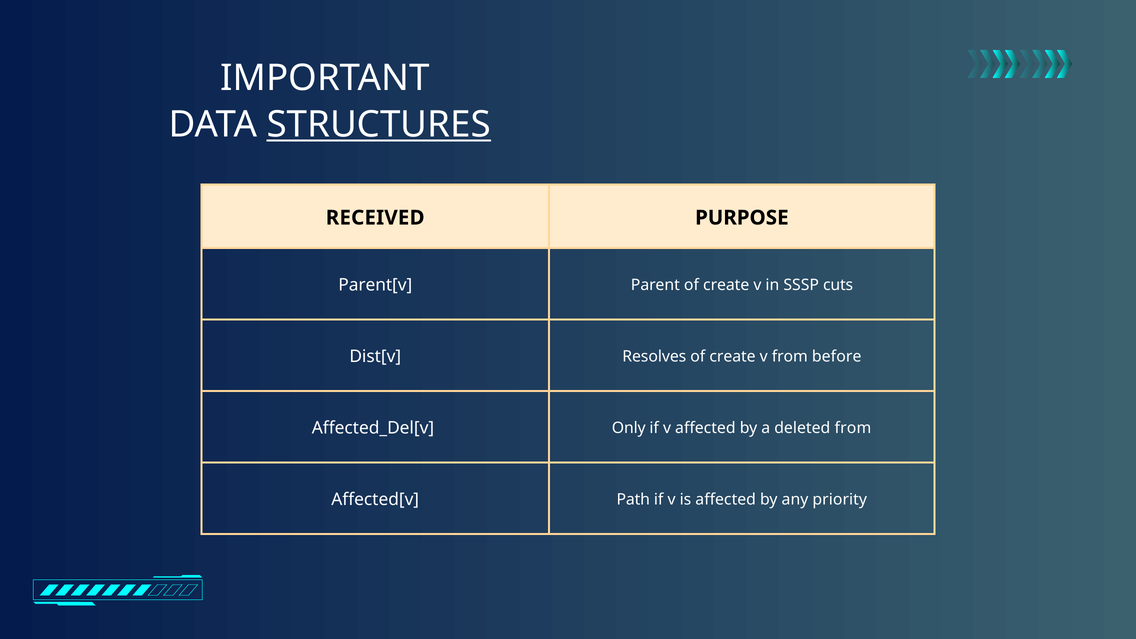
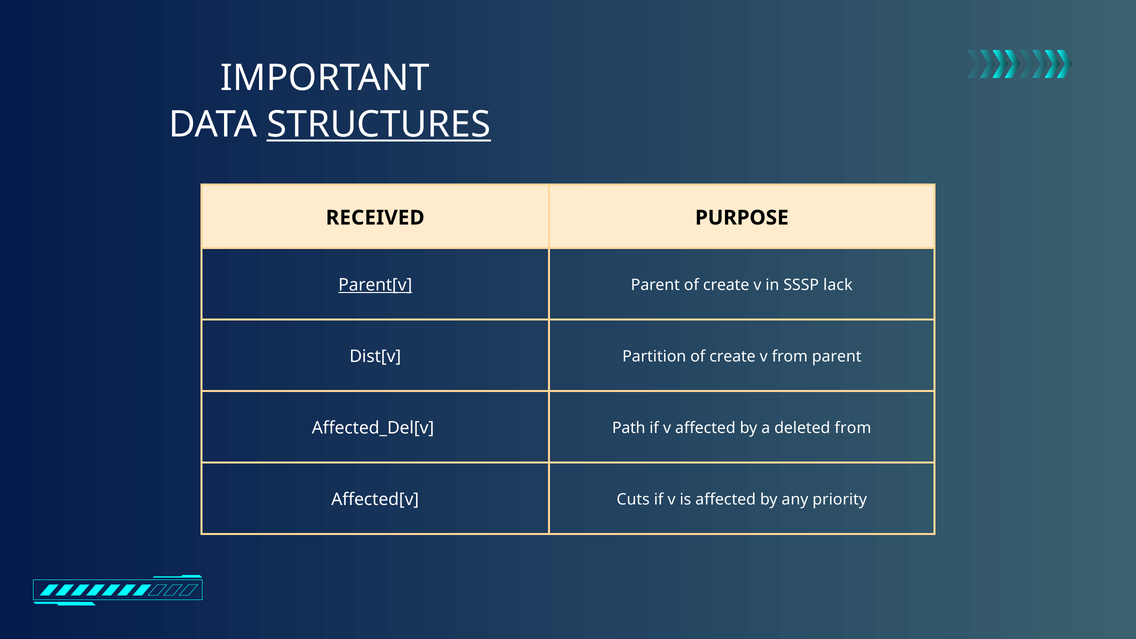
Parent[v underline: none -> present (375, 285)
cuts: cuts -> lack (838, 285)
Resolves: Resolves -> Partition (654, 356)
from before: before -> parent (837, 356)
Only: Only -> Path (629, 428)
Path: Path -> Cuts (633, 499)
